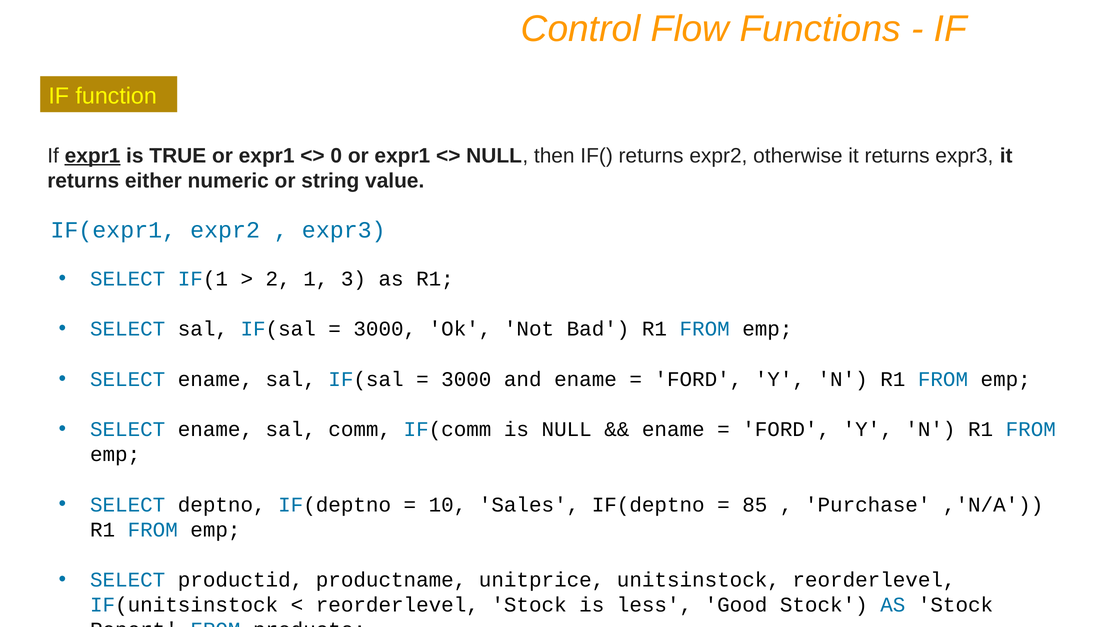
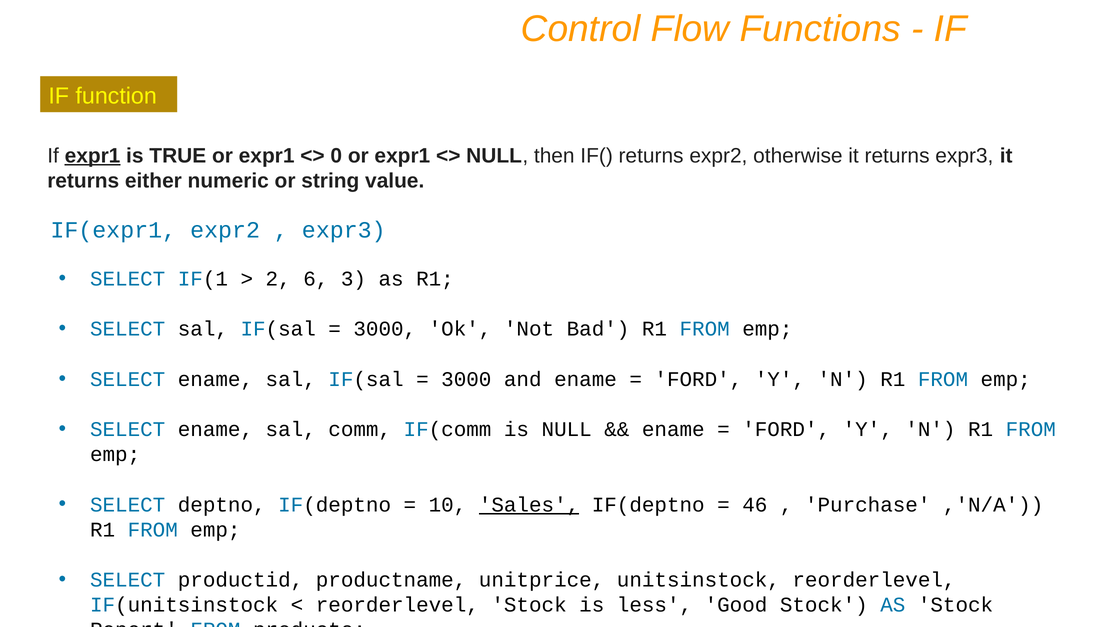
1: 1 -> 6 (316, 279)
Sales underline: none -> present (529, 505)
85: 85 -> 46 (755, 505)
